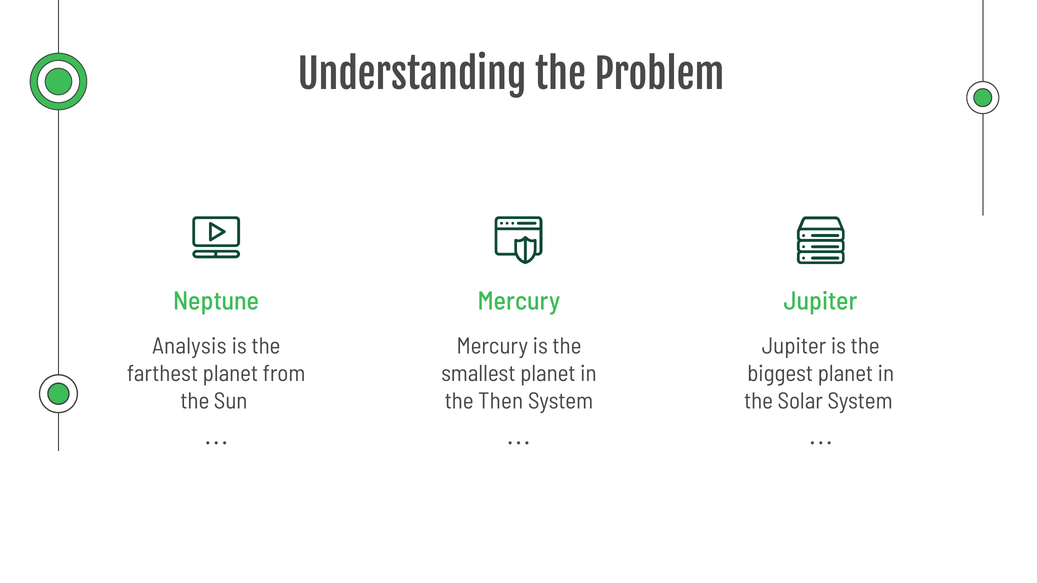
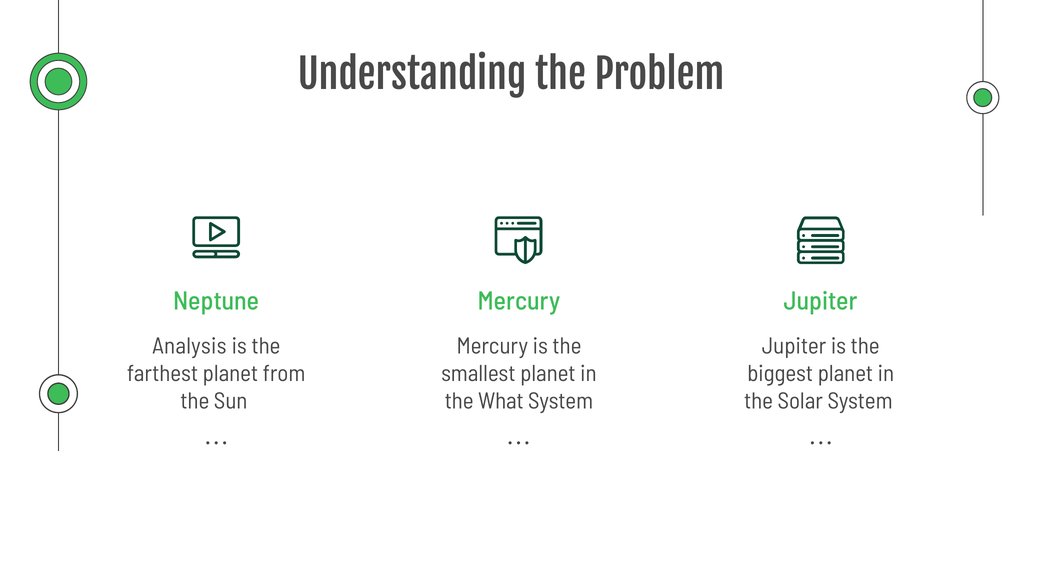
Then: Then -> What (501, 402)
